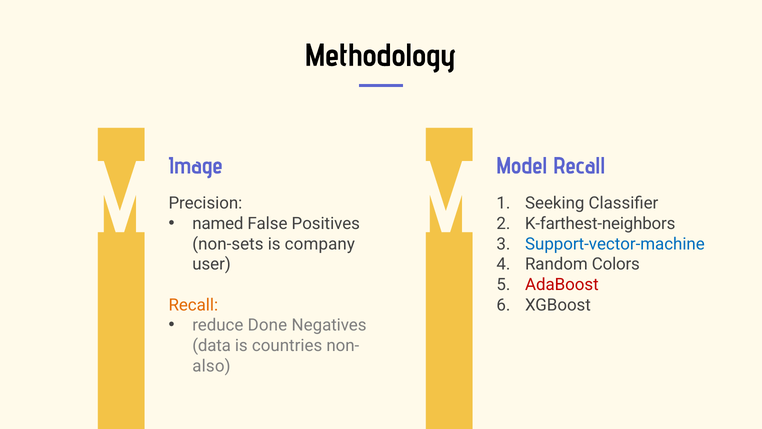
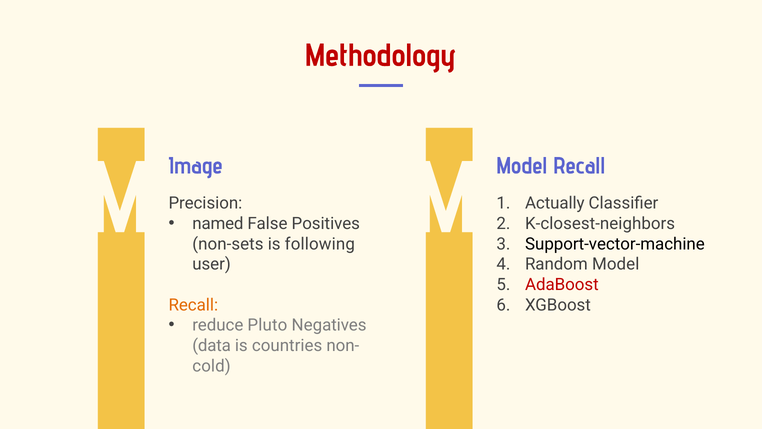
Methodology colour: black -> red (381, 55)
Seeking: Seeking -> Actually (555, 203)
K-farthest-neighbors: K-farthest-neighbors -> K-closest-neighbors (600, 224)
company: company -> following (320, 244)
Support-vector-machine colour: blue -> black (615, 244)
Random Colors: Colors -> Model (616, 264)
Done: Done -> Pluto (267, 325)
also: also -> cold (212, 366)
